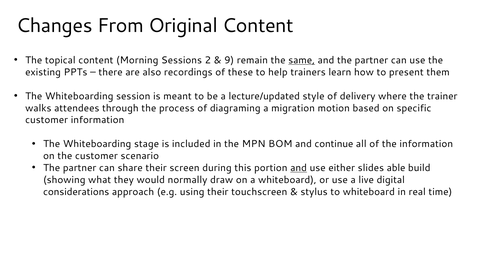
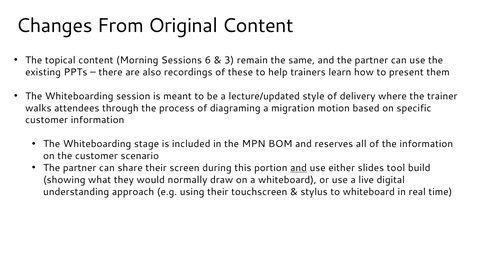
2: 2 -> 6 (208, 60)
9: 9 -> 3 (229, 60)
same underline: present -> none (302, 60)
continue: continue -> reserves (334, 144)
able: able -> tool (396, 167)
considerations: considerations -> understanding (76, 191)
